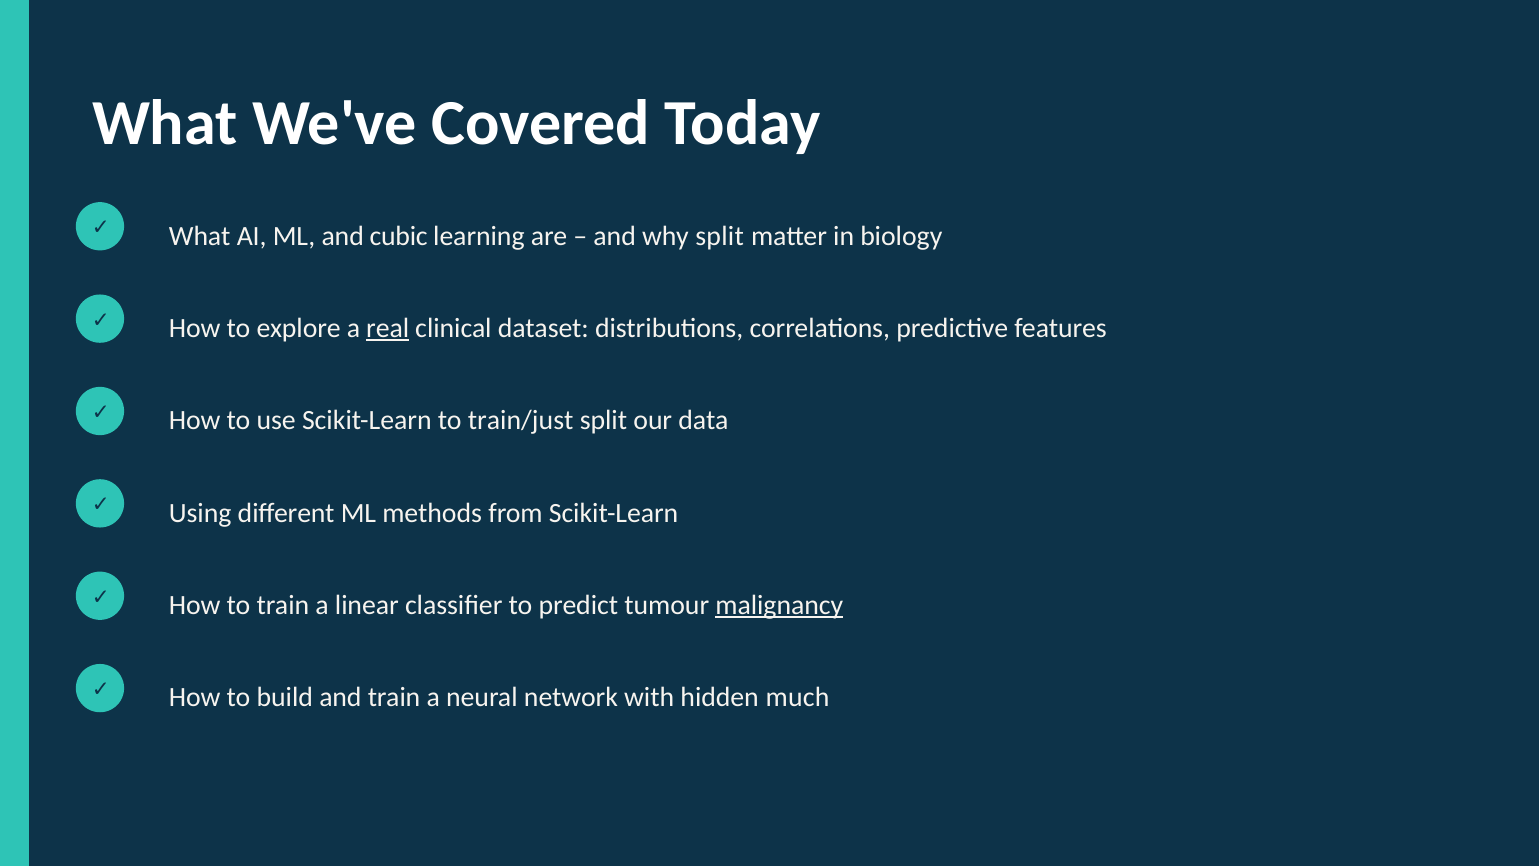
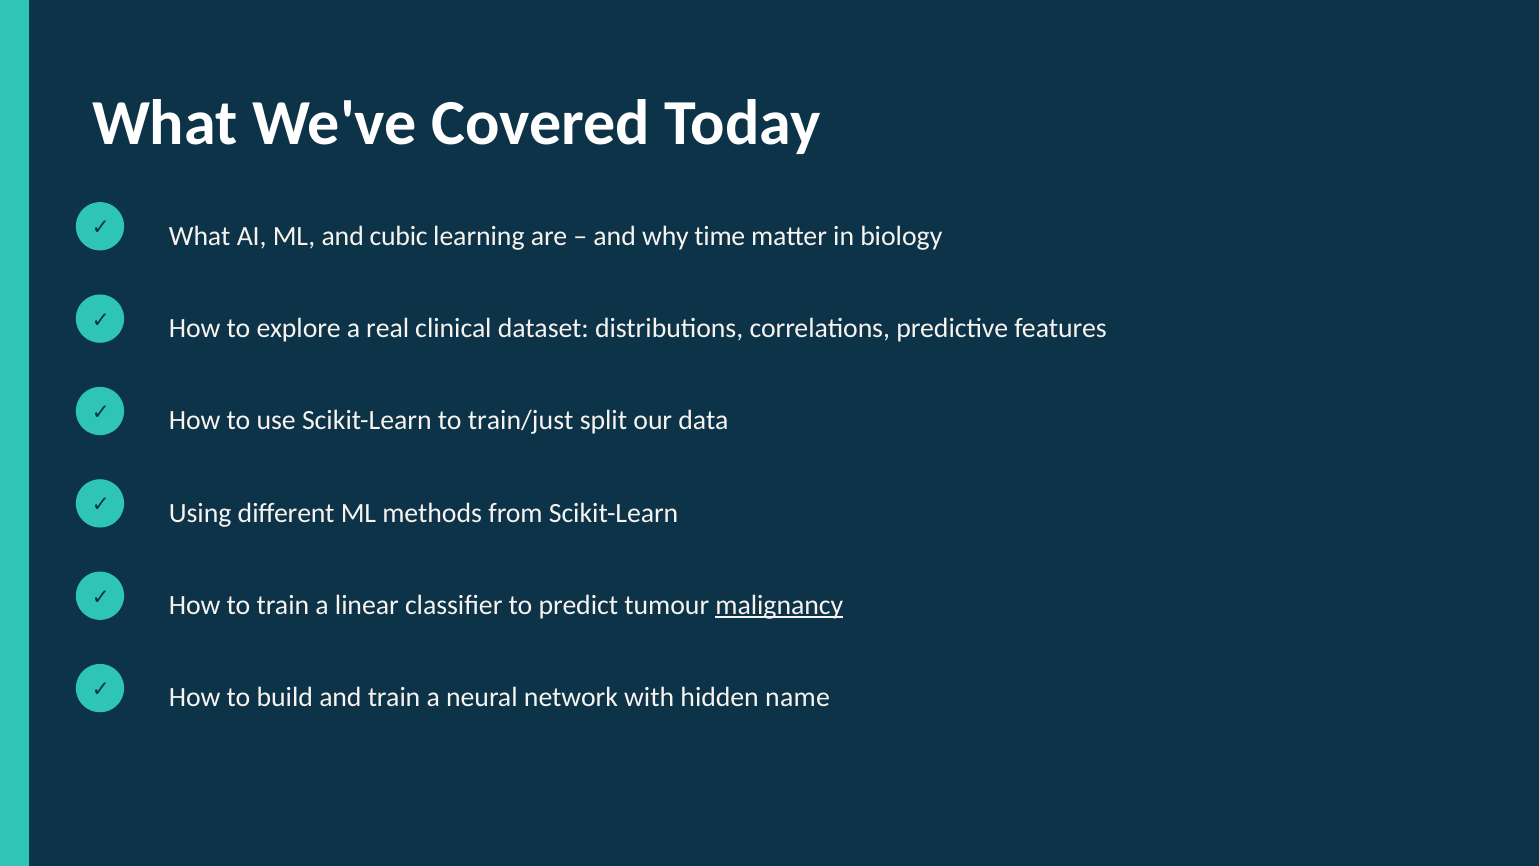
why split: split -> time (720, 236)
real underline: present -> none (388, 328)
much: much -> name (798, 697)
